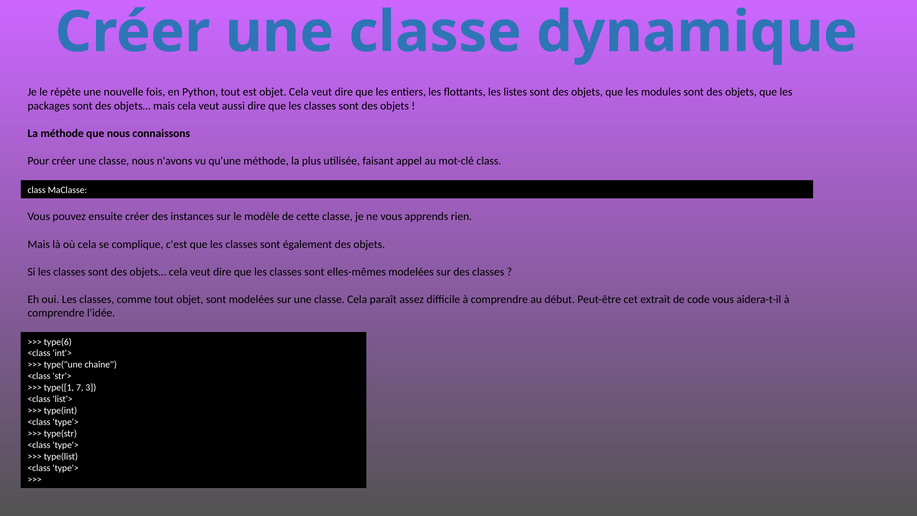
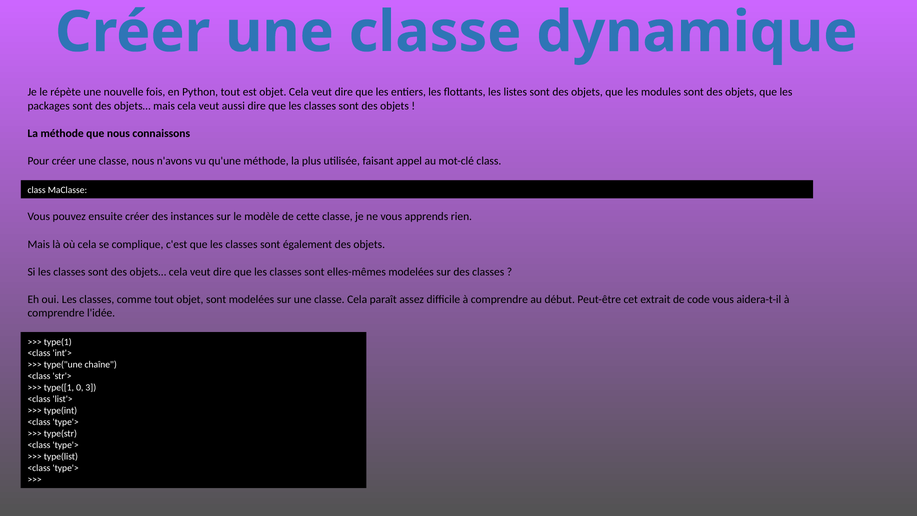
type(6: type(6 -> type(1 (58, 342)
7: 7 -> 0 (80, 388)
